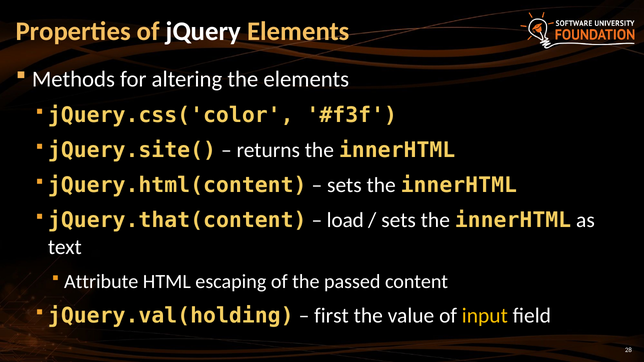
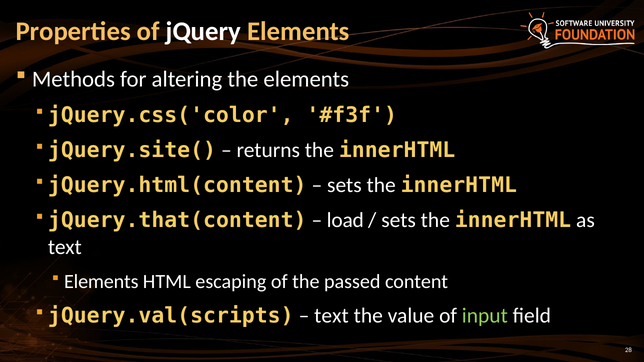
Attribute: Attribute -> Elements (101, 282)
jQuery.val(holding: jQuery.val(holding -> jQuery.val(scripts (171, 316)
first: first -> text (331, 316)
input colour: yellow -> light green (485, 316)
